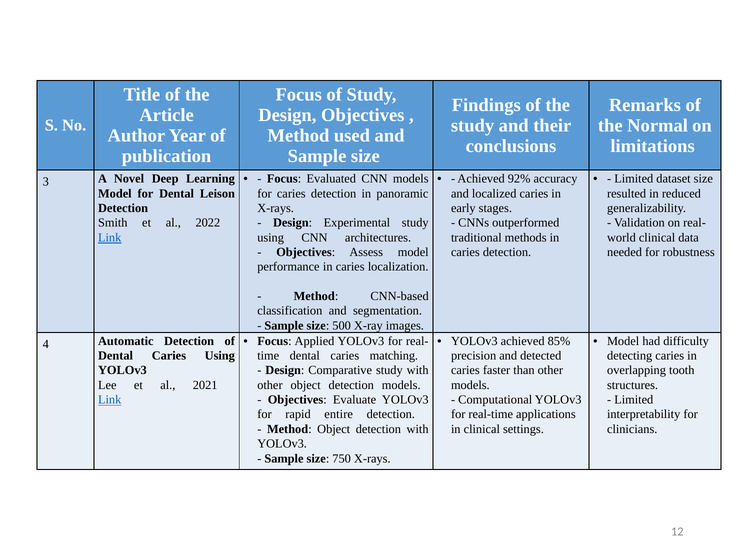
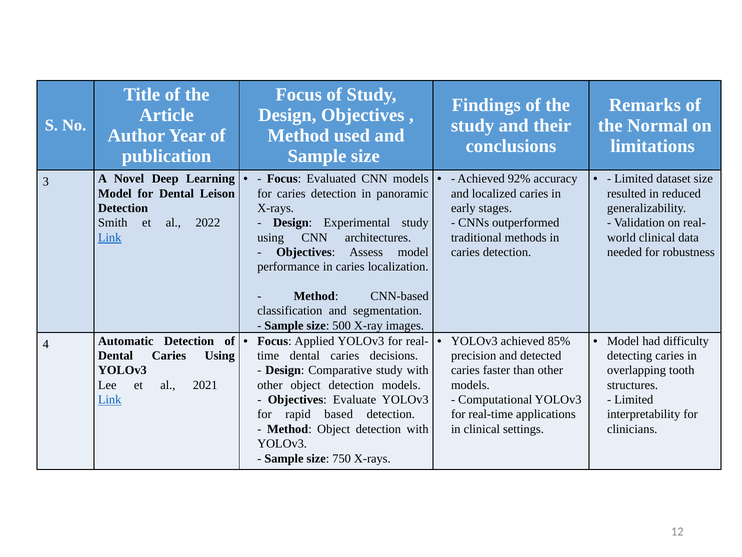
matching: matching -> decisions (394, 355)
entire: entire -> based (339, 414)
